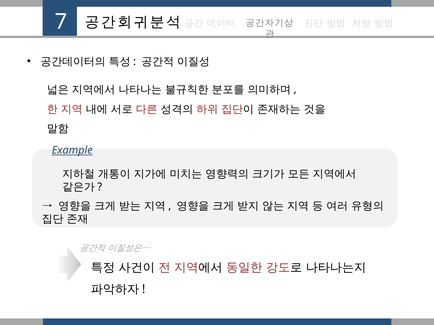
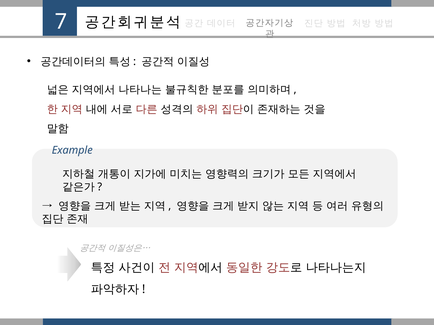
Example underline: present -> none (72, 151)
